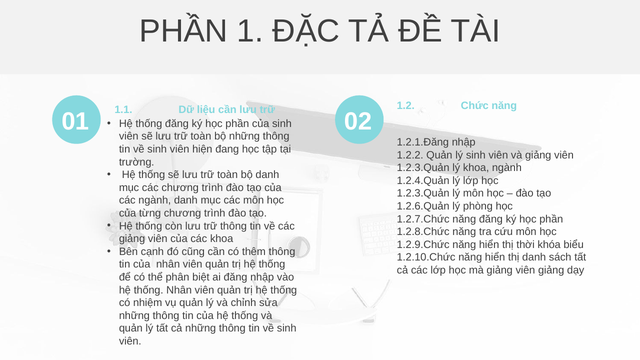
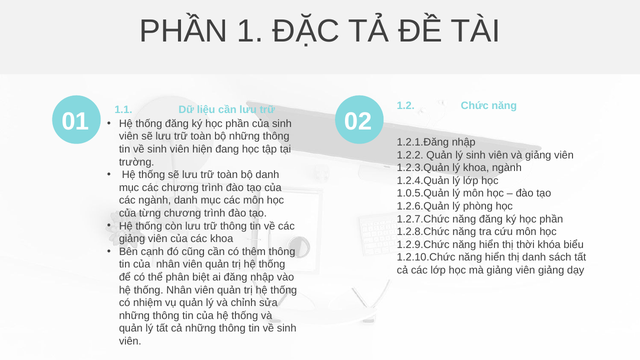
1.2.3.Quản: 1.2.3.Quản -> 1.0.5.Quản (423, 193)
